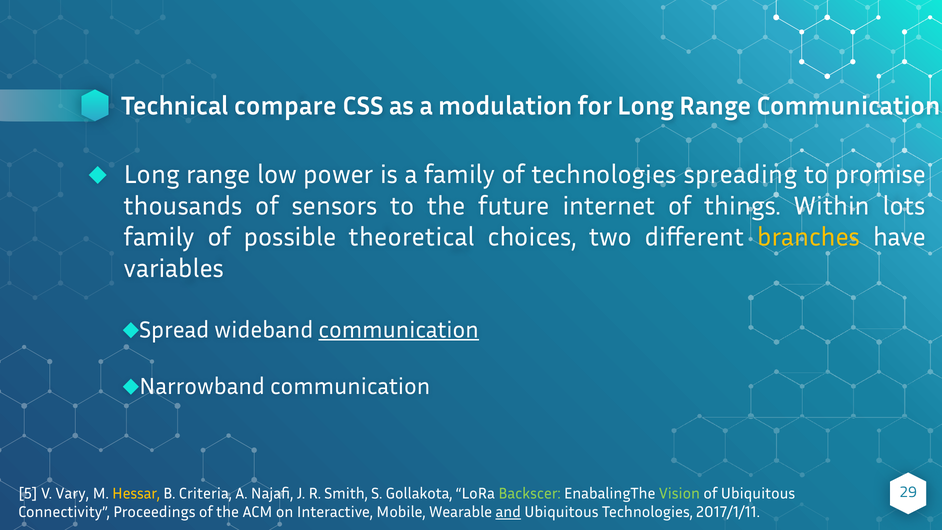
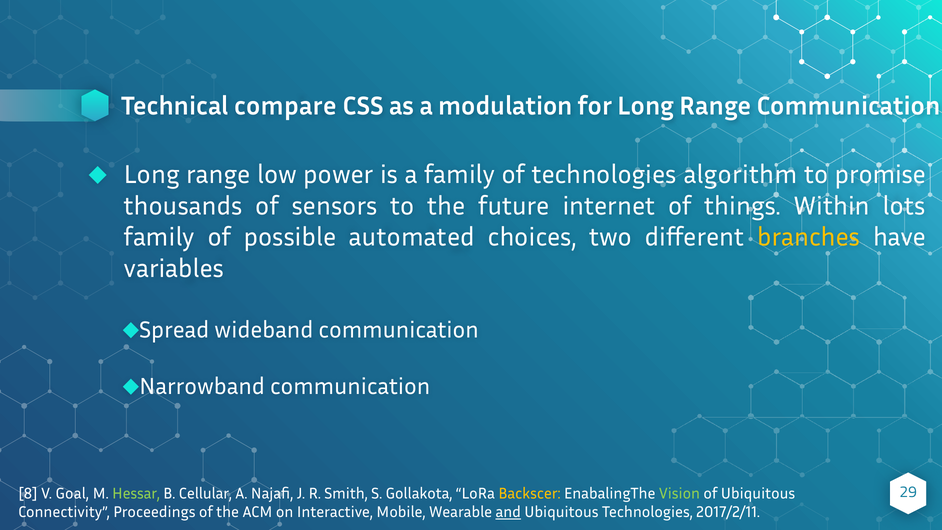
spreading: spreading -> algorithm (740, 174)
theoretical: theoretical -> automated (412, 237)
communication underline: present -> none (399, 330)
5: 5 -> 8 (28, 493)
Vary: Vary -> Goal (72, 493)
Hessar colour: yellow -> light green (136, 493)
Criteria: Criteria -> Cellular (205, 493)
Backscer colour: light green -> yellow (529, 493)
2017/1/11: 2017/1/11 -> 2017/2/11 (728, 512)
